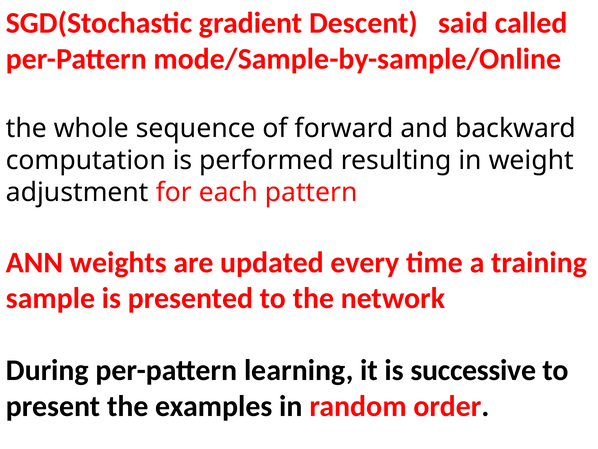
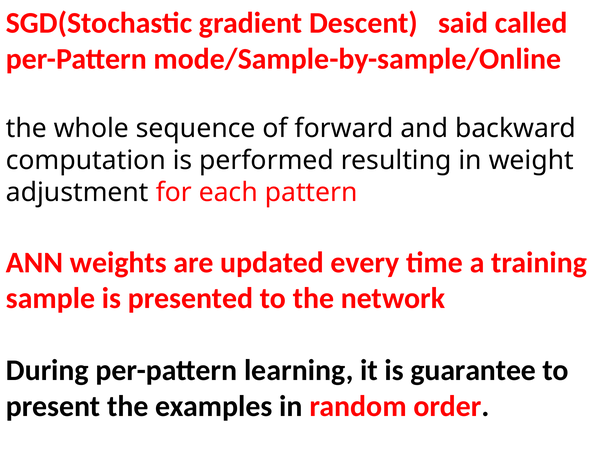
successive: successive -> guarantee (473, 370)
